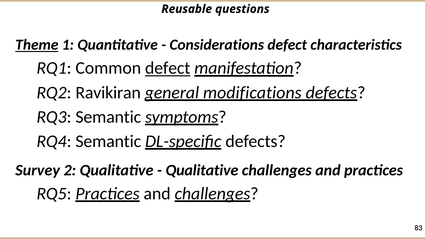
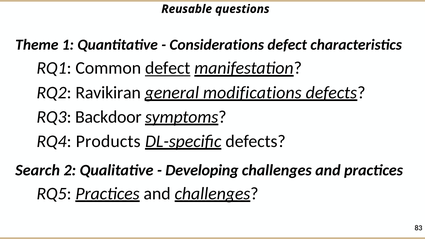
Theme underline: present -> none (37, 45)
RQ3 Semantic: Semantic -> Backdoor (108, 117)
RQ4 Semantic: Semantic -> Products (108, 141)
Survey: Survey -> Search (38, 170)
Qualitative: Qualitative -> Developing (202, 170)
